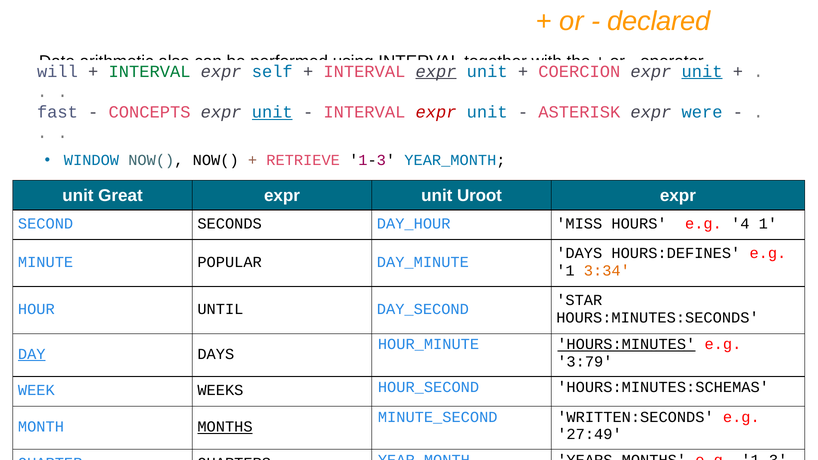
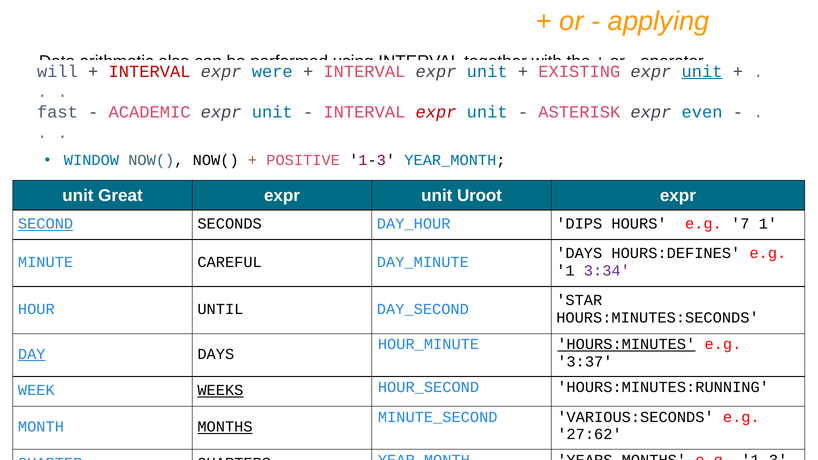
declared: declared -> applying (659, 21)
INTERVAL colour: green -> red (150, 71)
self: self -> were (272, 71)
expr underline: present -> none (436, 71)
COERCION: COERCION -> EXISTING (579, 71)
CONCEPTS: CONCEPTS -> ACADEMIC (150, 112)
unit underline: present -> none (272, 112)
were: were -> even (702, 112)
RETRIEVE: RETRIEVE -> POSITIVE (303, 160)
SECOND underline: none -> present (46, 224)
MISS: MISS -> DIPS (579, 224)
4: 4 -> 7 (740, 224)
POPULAR: POPULAR -> CAREFUL (230, 262)
3:34 colour: orange -> purple (607, 271)
3:79: 3:79 -> 3:37 (585, 362)
WEEKS underline: none -> present (220, 391)
HOURS:MINUTES:SCHEMAS: HOURS:MINUTES:SCHEMAS -> HOURS:MINUTES:RUNNING (663, 387)
WRITTEN:SECONDS: WRITTEN:SECONDS -> VARIOUS:SECONDS (636, 417)
27:49: 27:49 -> 27:62 (589, 435)
